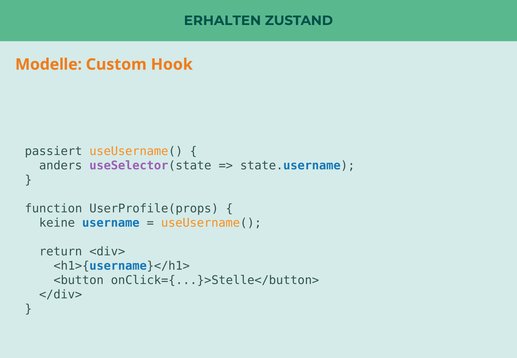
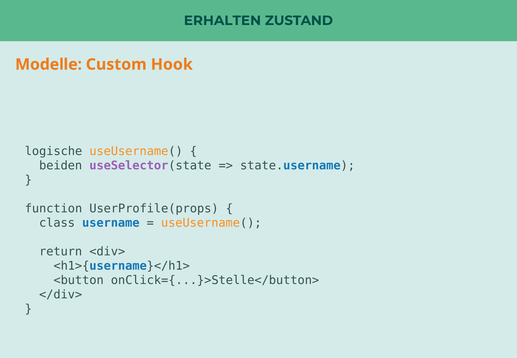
passiert: passiert -> logische (54, 151)
anders: anders -> beiden (61, 166)
keine: keine -> class (57, 223)
